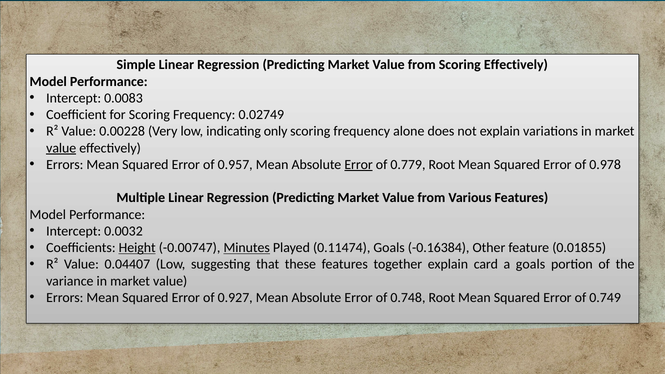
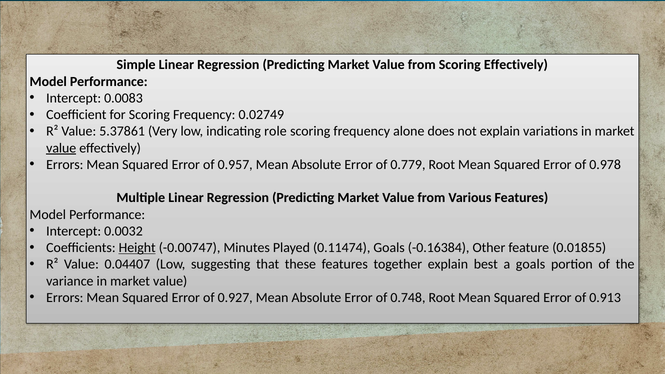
0.00228: 0.00228 -> 5.37861 (122, 131)
only: only -> role (275, 131)
Error underline: present -> none (359, 165)
Minutes underline: present -> none (247, 248)
card: card -> best (486, 264)
0.749: 0.749 -> 0.913 (605, 298)
